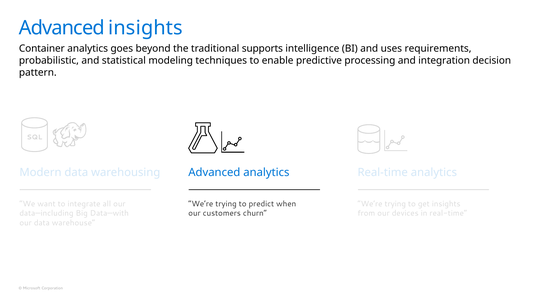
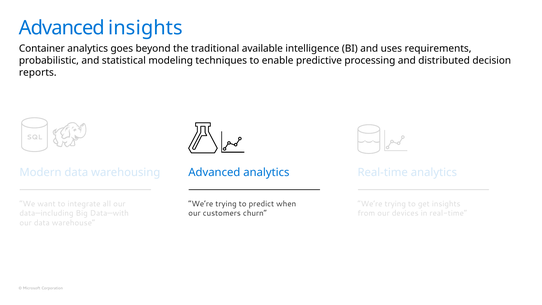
supports: supports -> available (262, 48)
integration: integration -> distributed (444, 60)
pattern: pattern -> reports (38, 72)
